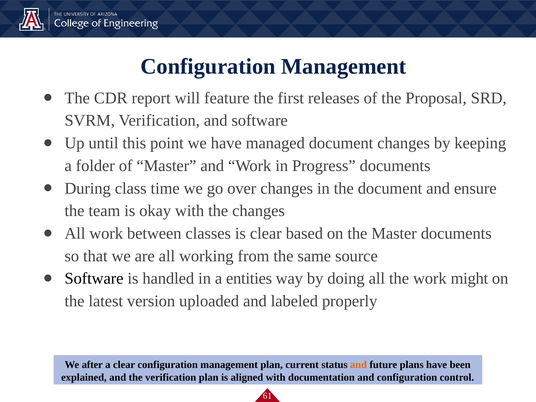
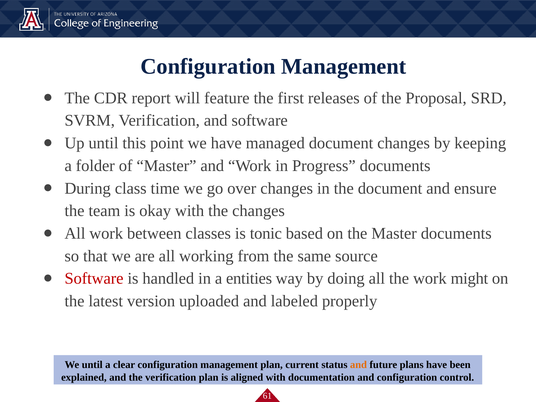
is clear: clear -> tonic (266, 233)
Software colour: black -> red (94, 279)
We after: after -> until (92, 365)
